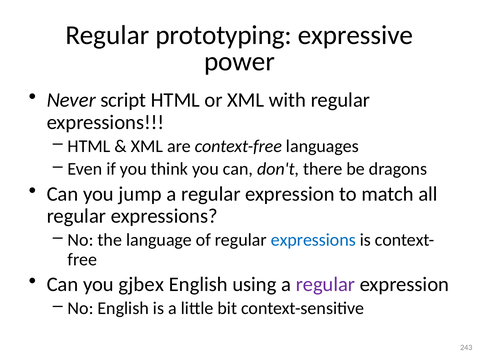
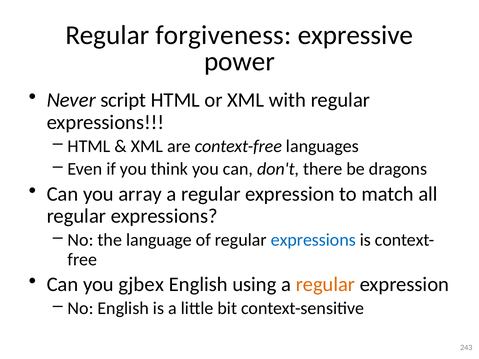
prototyping: prototyping -> forgiveness (223, 35)
jump: jump -> array (140, 194)
regular colour: purple -> orange (325, 285)
